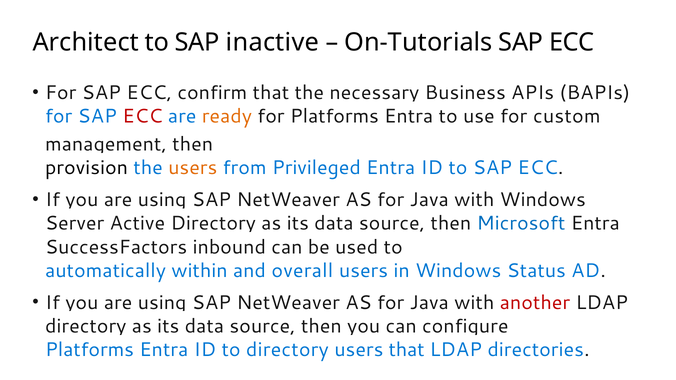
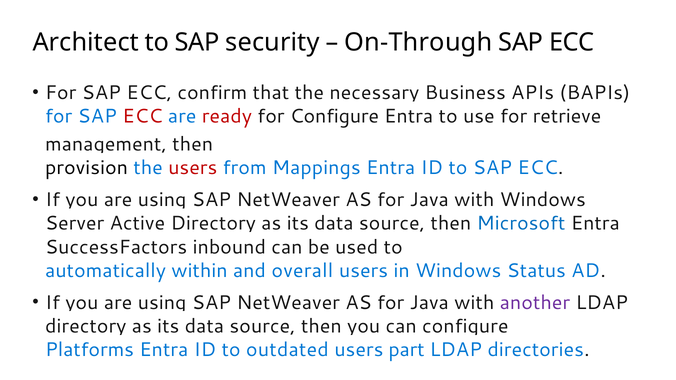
inactive: inactive -> security (273, 42)
On-Tutorials: On-Tutorials -> On-Through (418, 42)
ready colour: orange -> red (227, 116)
for Platforms: Platforms -> Configure (334, 116)
custom: custom -> retrieve (567, 116)
users colour: orange -> red (193, 168)
Privileged: Privileged -> Mappings (316, 168)
another colour: red -> purple (535, 303)
to directory: directory -> outdated (287, 350)
users that: that -> part (407, 350)
